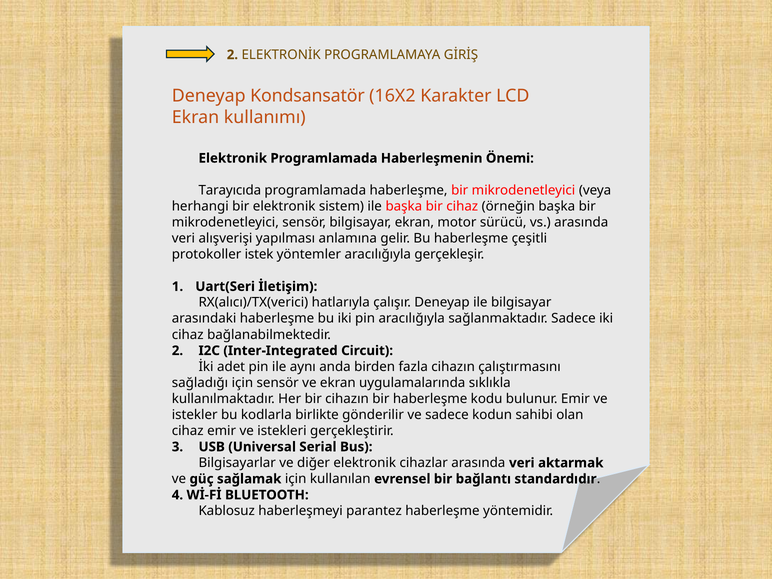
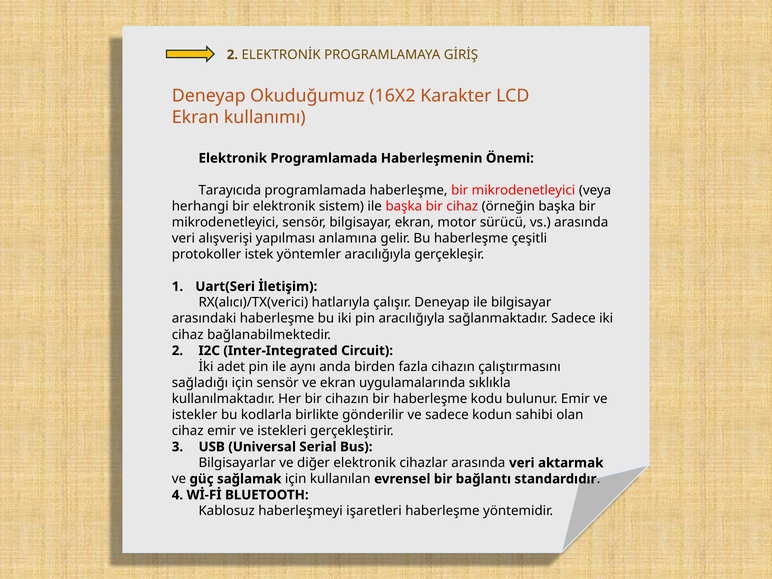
Kondsansatör: Kondsansatör -> Okuduğumuz (307, 96)
parantez: parantez -> işaretleri (374, 511)
